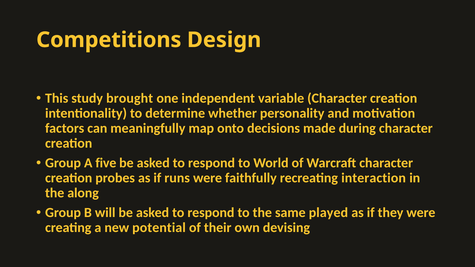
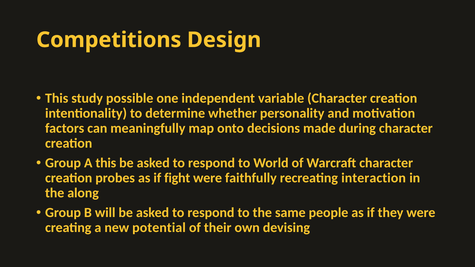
brought: brought -> possible (130, 98)
A five: five -> this (106, 163)
runs: runs -> fight (177, 178)
played: played -> people (328, 213)
